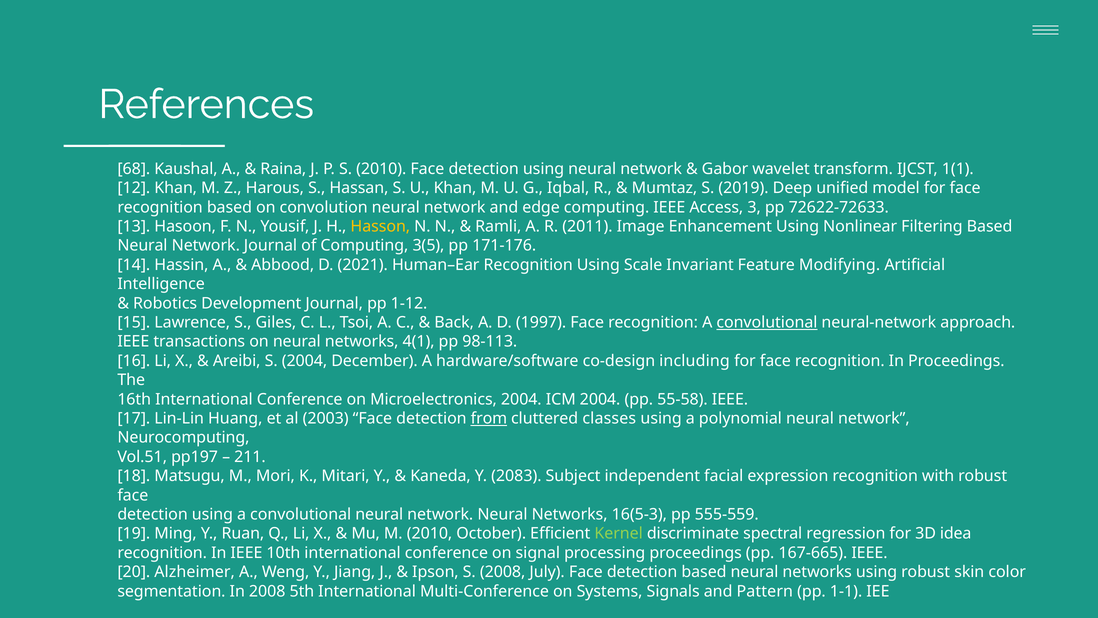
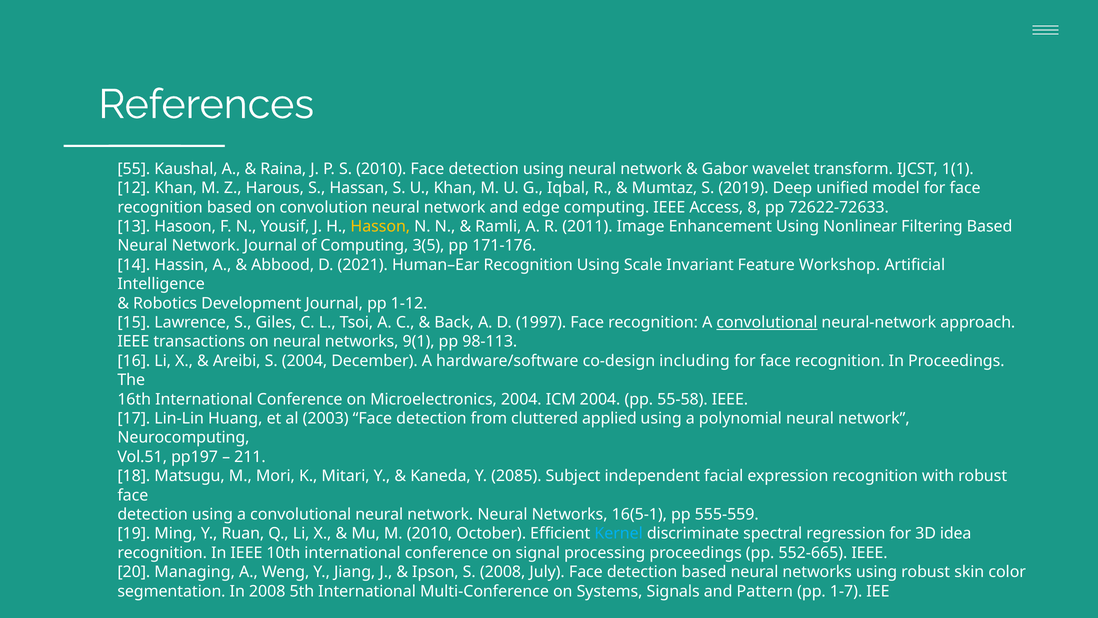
68: 68 -> 55 (134, 169)
3: 3 -> 8 (754, 207)
Modifying: Modifying -> Workshop (840, 265)
4(1: 4(1 -> 9(1 (419, 341)
from underline: present -> none (489, 418)
classes: classes -> applied (609, 418)
2083: 2083 -> 2085 (516, 476)
16(5-3: 16(5-3 -> 16(5-1 (639, 514)
Kernel colour: light green -> light blue (619, 533)
167-665: 167-665 -> 552-665 (813, 553)
Alzheimer: Alzheimer -> Managing (195, 572)
1-1: 1-1 -> 1-7 (846, 591)
